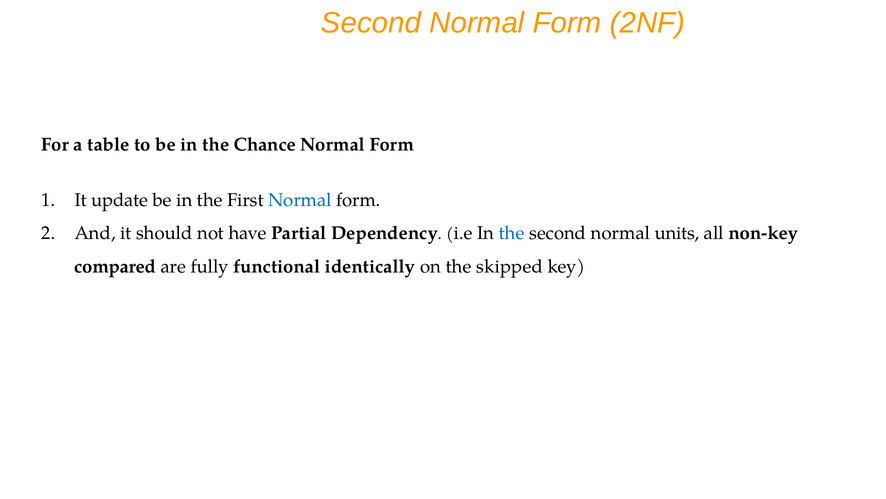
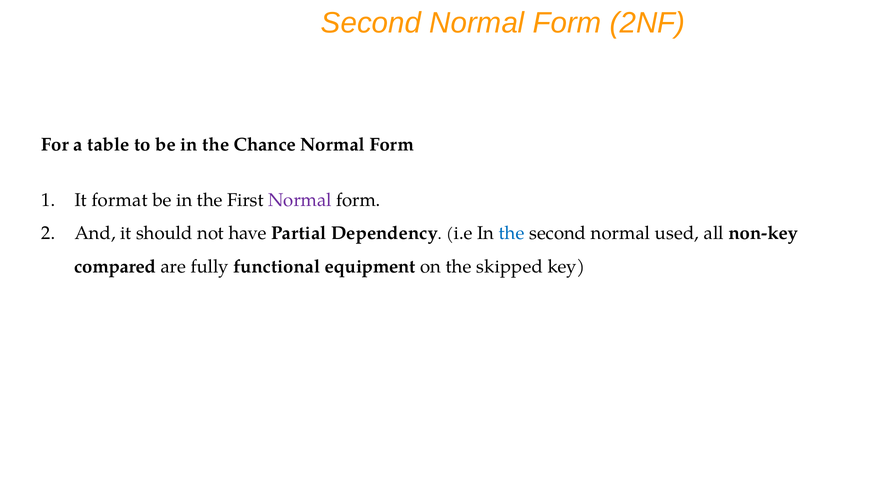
update: update -> format (120, 200)
Normal colour: blue -> purple (300, 200)
units: units -> used (677, 233)
identically: identically -> equipment (370, 266)
